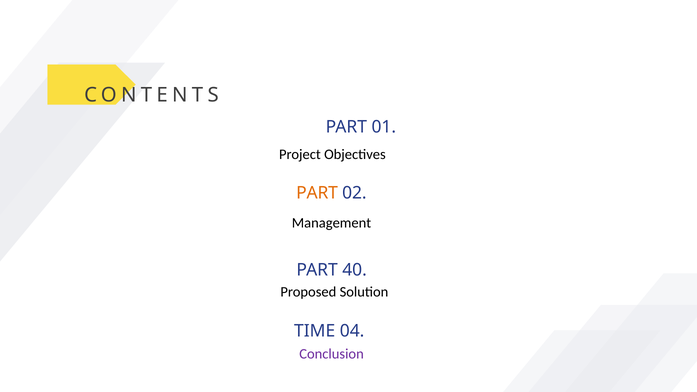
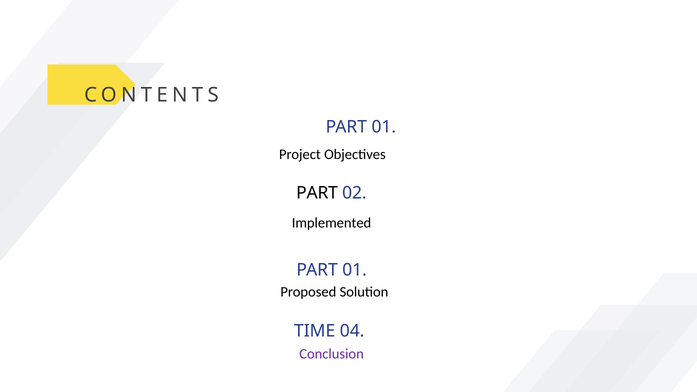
PART colour: orange -> black (317, 193)
Management: Management -> Implemented (332, 223)
40: 40 -> 01 (355, 270)
